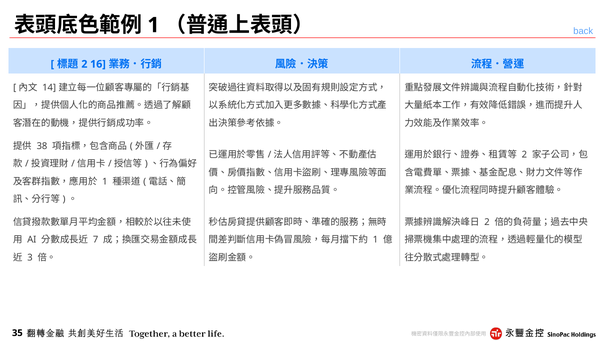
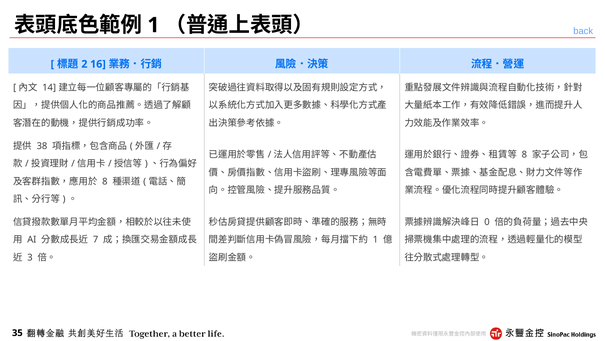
2: 2 -> 8 (524, 155)
1: 1 -> 8 (105, 181)
2: 2 -> 0 (487, 222)
